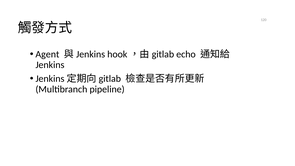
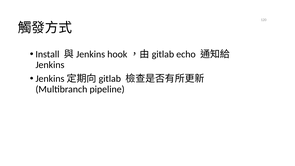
Agent: Agent -> Install (47, 54)
